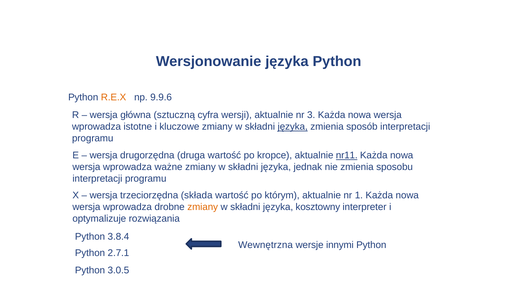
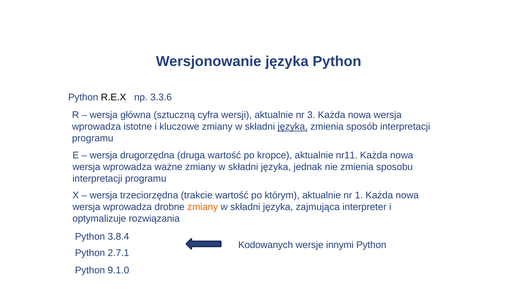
R.E.X colour: orange -> black (114, 97)
9.9.6: 9.9.6 -> 3.3.6 (161, 97)
nr11 underline: present -> none (347, 156)
składa: składa -> trakcie (197, 196)
kosztowny: kosztowny -> zajmująca (318, 207)
Wewnętrzna: Wewnętrzna -> Kodowanych (266, 245)
3.0.5: 3.0.5 -> 9.1.0 (118, 271)
